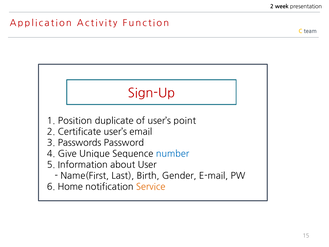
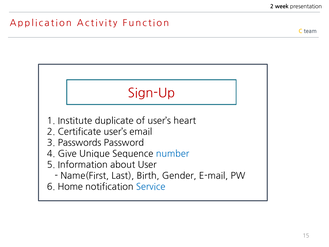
Position: Position -> Institute (75, 121)
point: point -> heart (185, 121)
Service colour: orange -> blue (151, 187)
